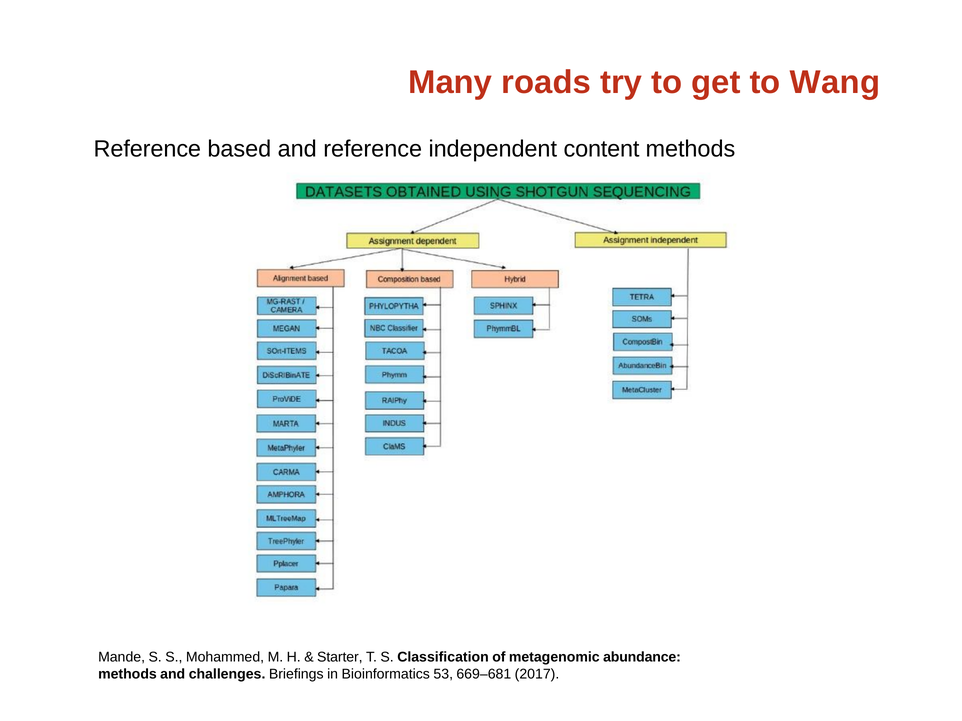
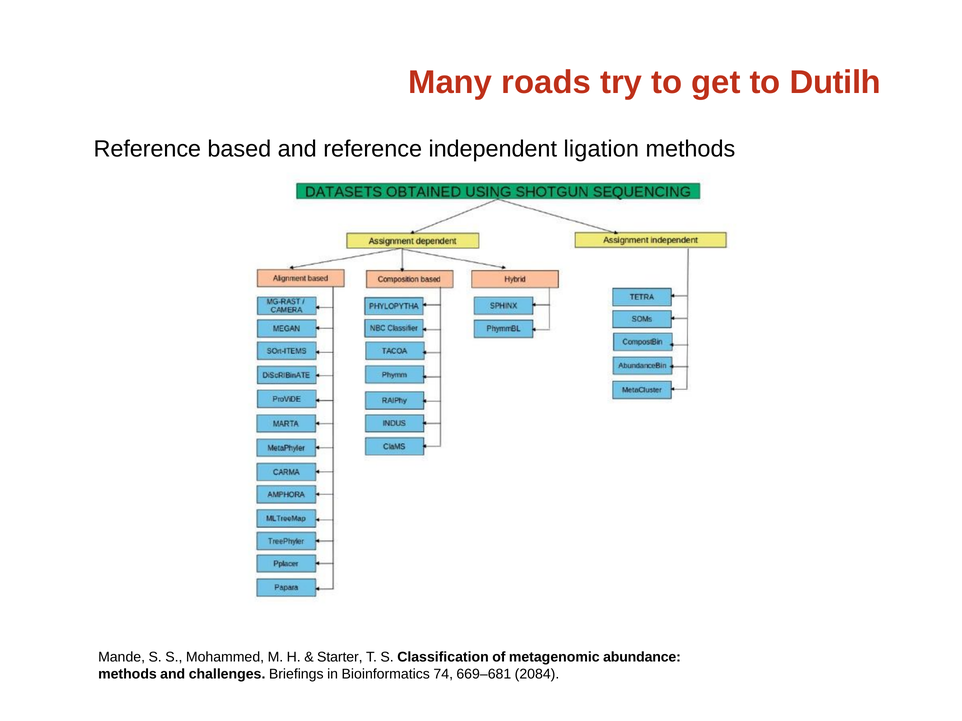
Wang: Wang -> Dutilh (835, 82)
content: content -> ligation (601, 149)
53: 53 -> 74 (443, 675)
2017: 2017 -> 2084 (537, 675)
